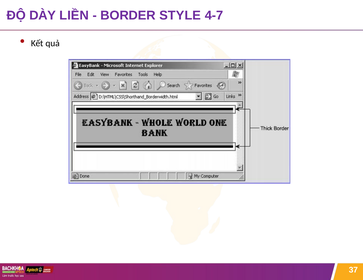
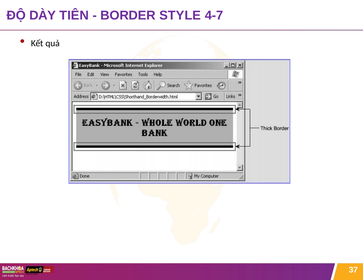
LIỀN: LIỀN -> TIÊN (74, 15)
